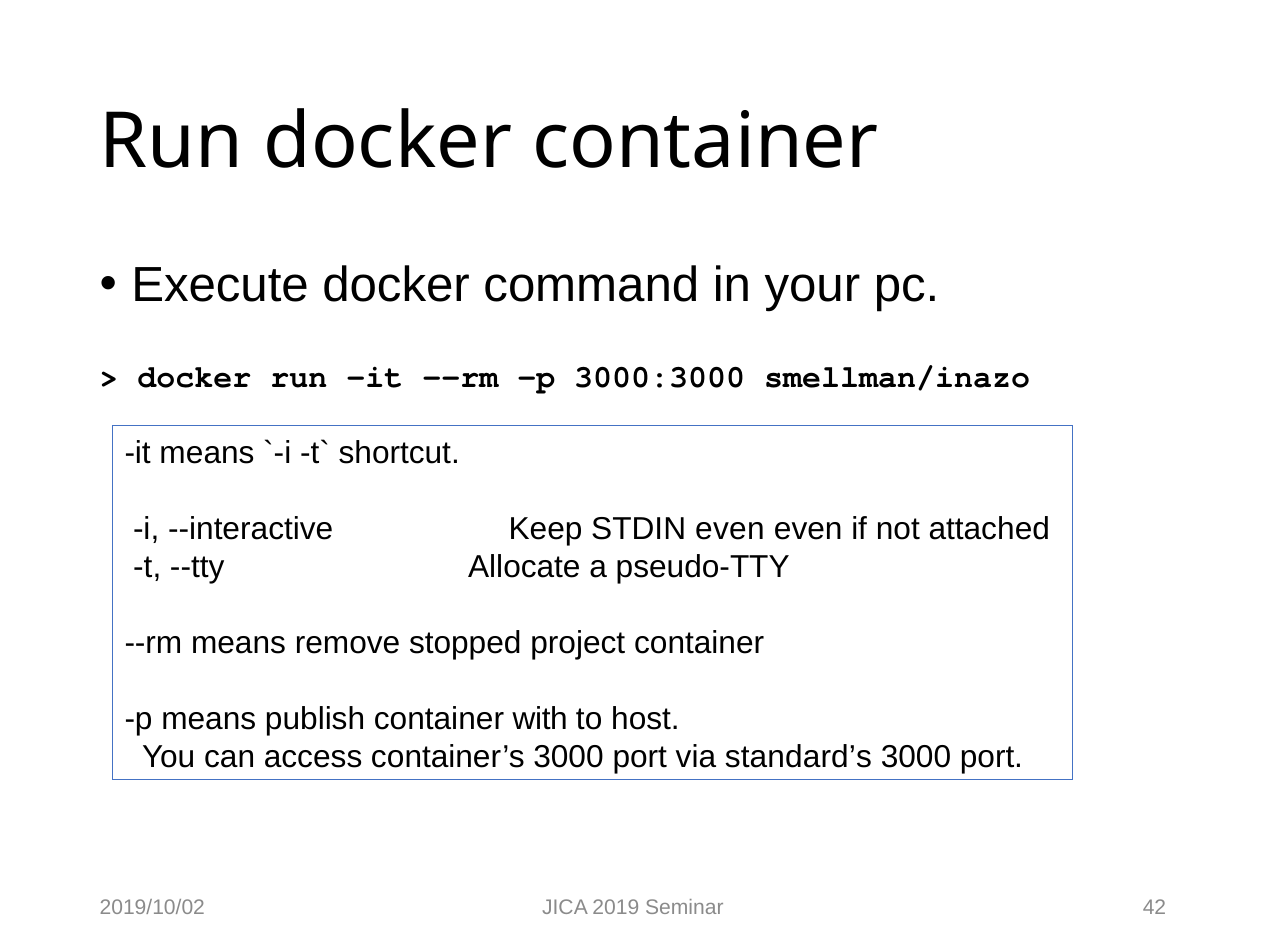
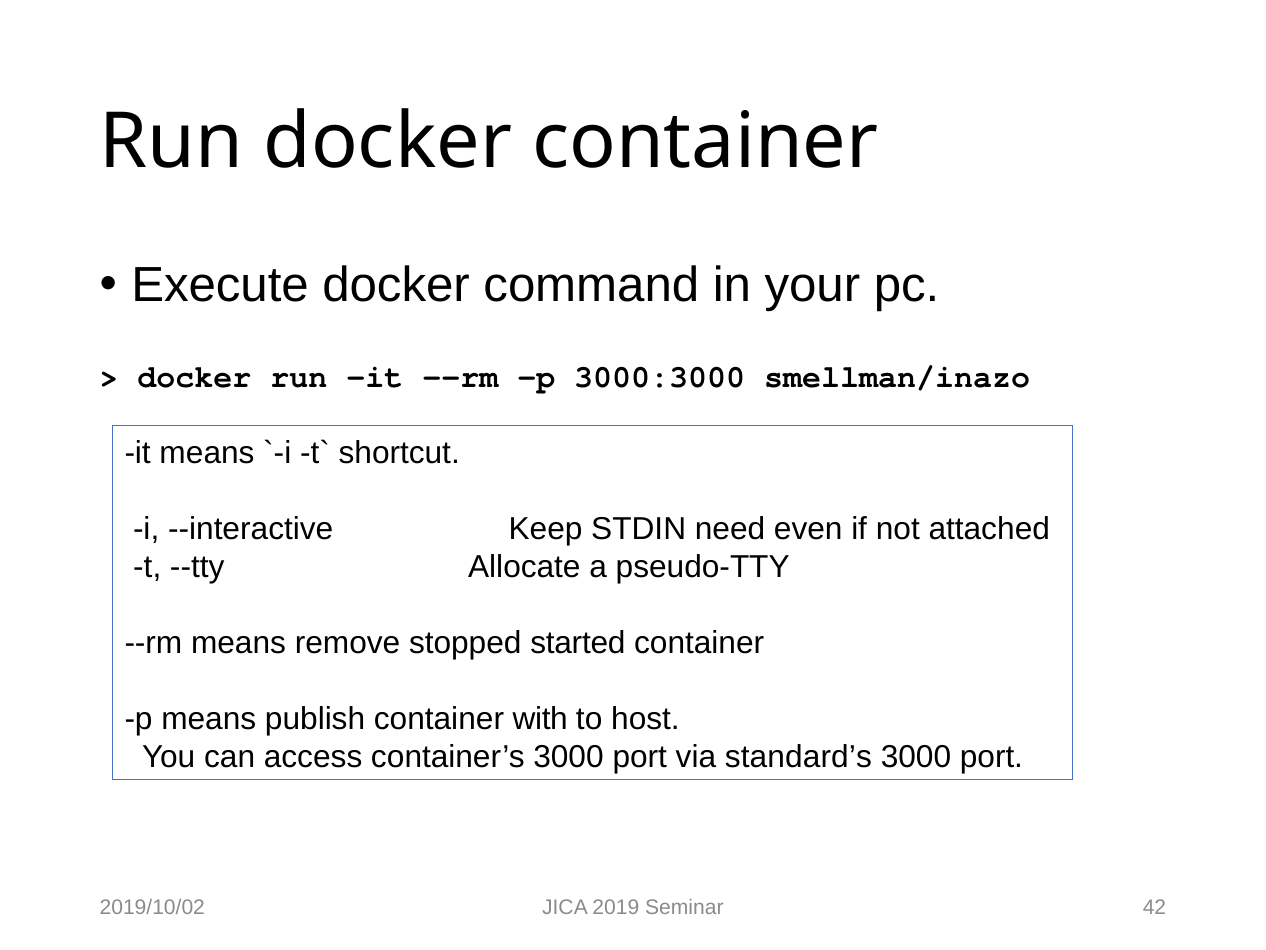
STDIN even: even -> need (730, 528)
project: project -> started (578, 642)
